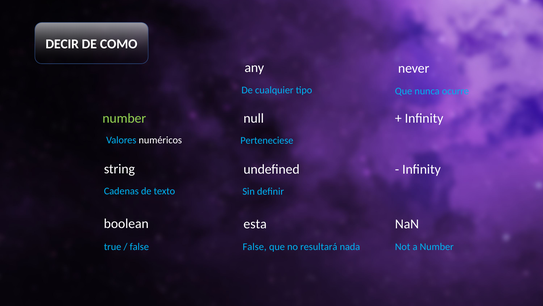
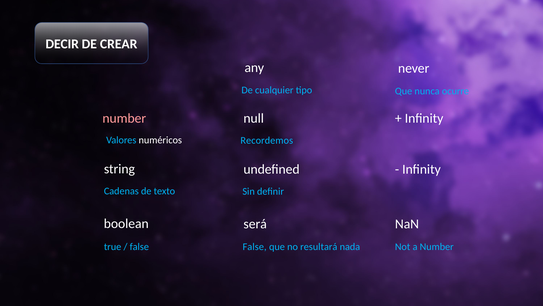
COMO: COMO -> CREAR (119, 44)
number colour: light green -> pink (124, 118)
Perteneciese: Perteneciese -> Recordemos (267, 140)
esta: esta -> será (255, 224)
